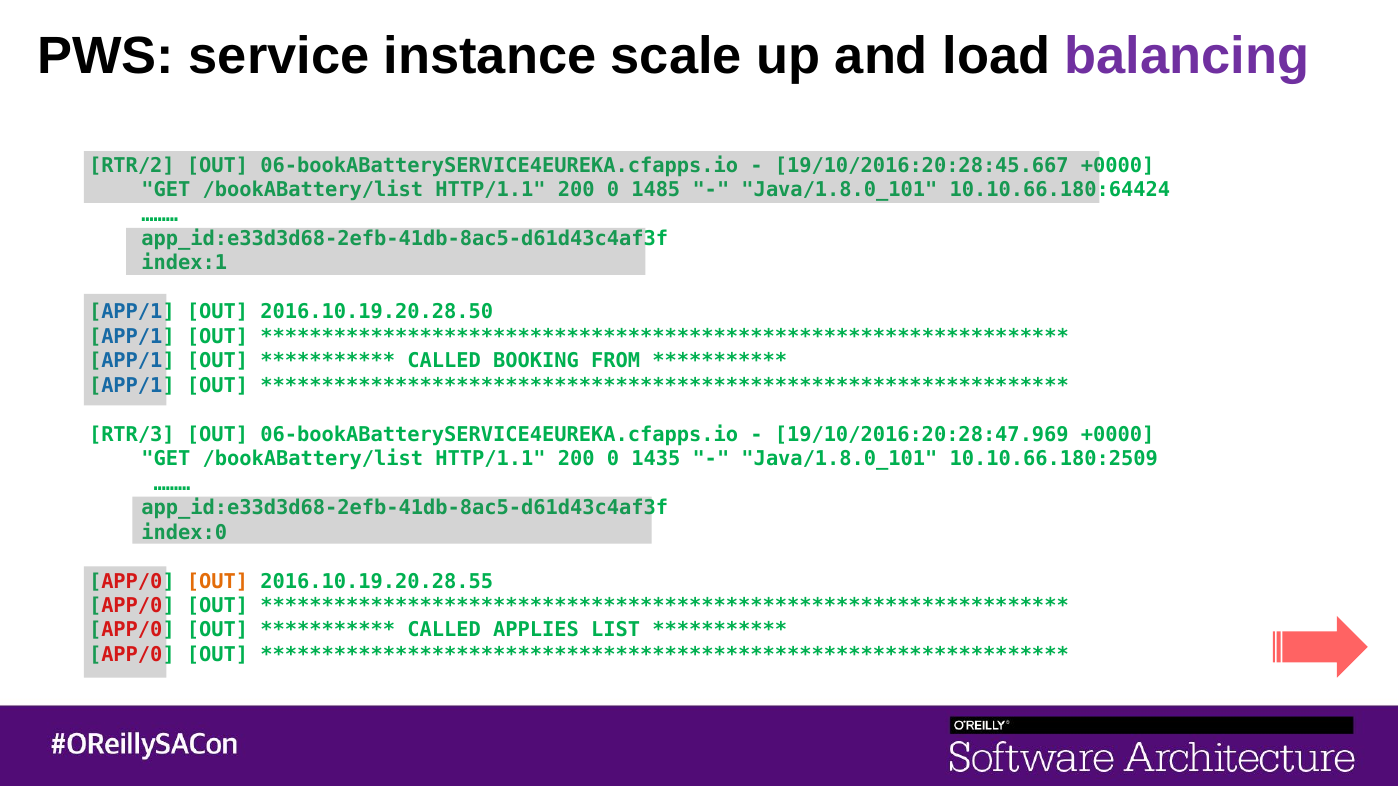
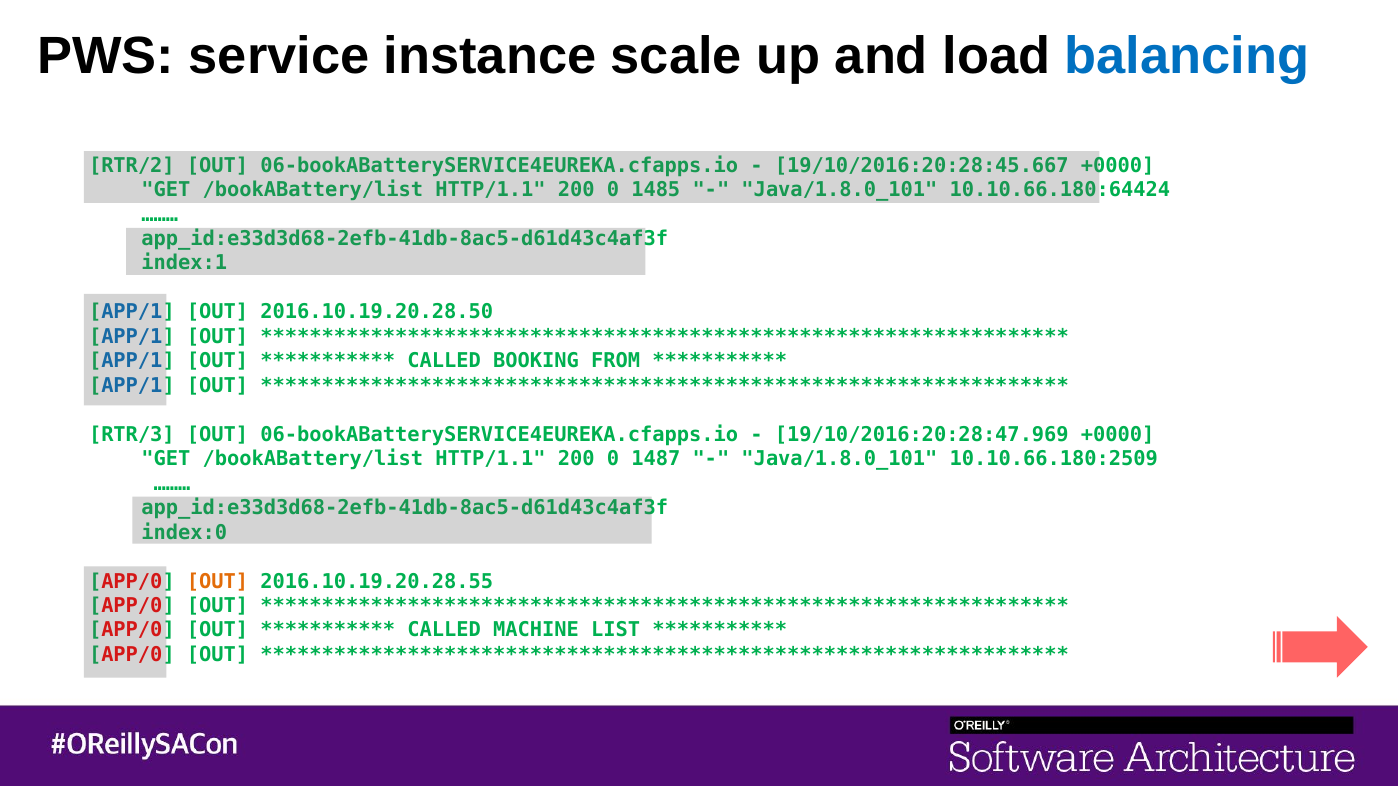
balancing colour: purple -> blue (1187, 56)
1435: 1435 -> 1487 (656, 459)
APPLIES: APPLIES -> MACHINE (536, 631)
